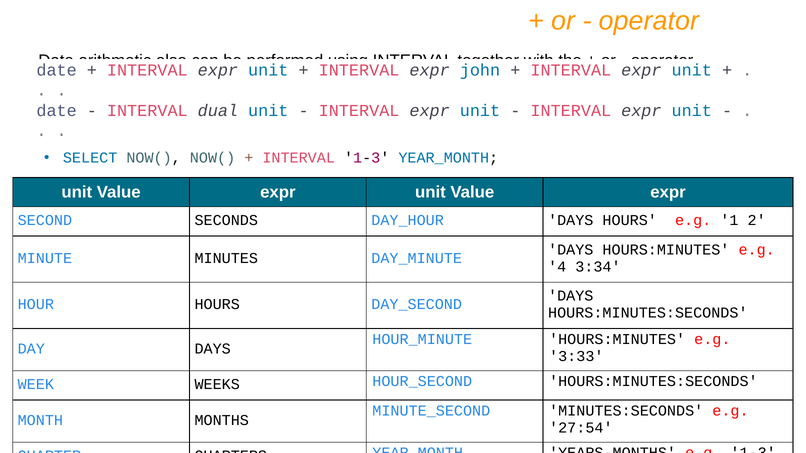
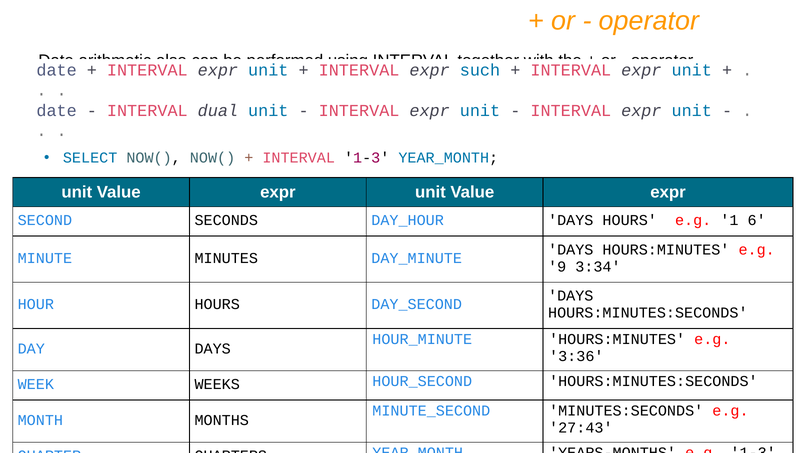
john: john -> such (480, 70)
2: 2 -> 6 (757, 221)
4: 4 -> 9 (557, 267)
3:33: 3:33 -> 3:36 (576, 357)
27:54: 27:54 -> 27:43 (581, 428)
